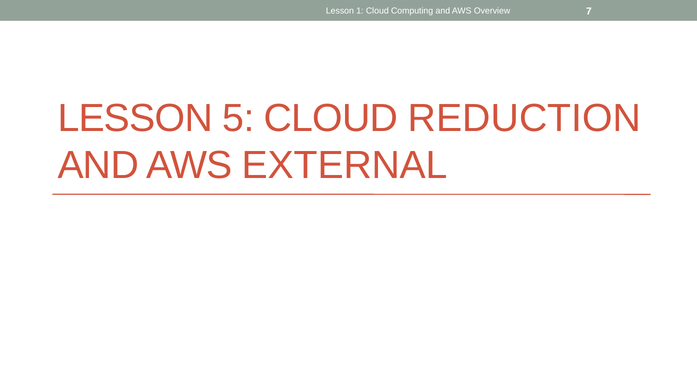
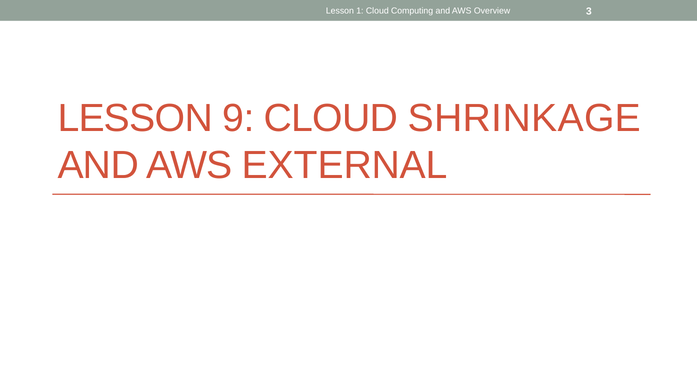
7: 7 -> 3 (589, 11)
5: 5 -> 9 (238, 118)
REDUCTION: REDUCTION -> SHRINKAGE (524, 118)
